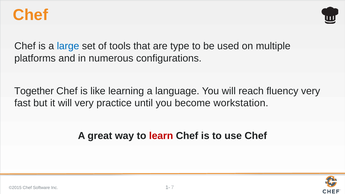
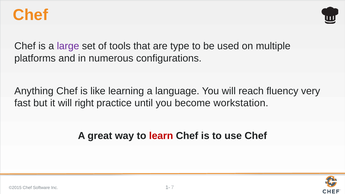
large colour: blue -> purple (68, 46)
Together: Together -> Anything (34, 91)
will very: very -> right (84, 103)
